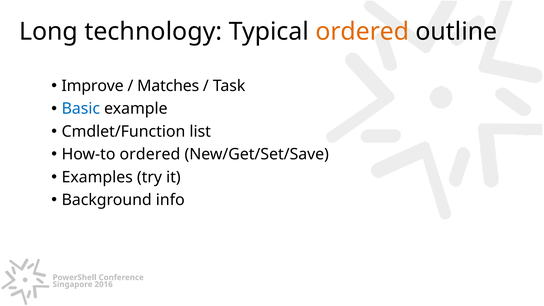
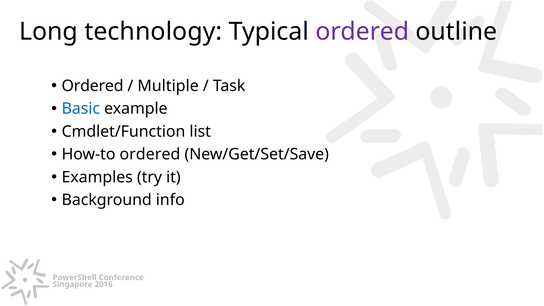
ordered colour: orange -> purple (362, 32)
Improve: Improve -> Ordered (93, 86)
Matches: Matches -> Multiple (168, 86)
